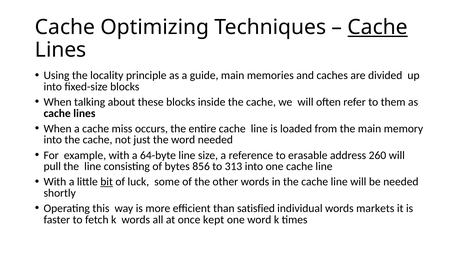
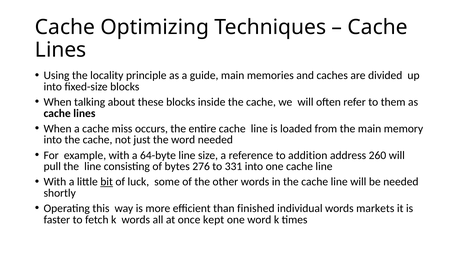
Cache underline: present -> none (378, 27)
erasable: erasable -> addition (308, 155)
856: 856 -> 276 (201, 167)
313: 313 -> 331 (233, 167)
satisfied: satisfied -> finished (256, 209)
